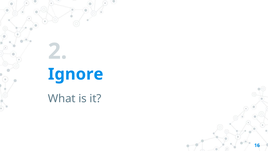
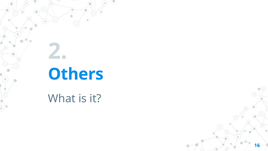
Ignore: Ignore -> Others (76, 74)
